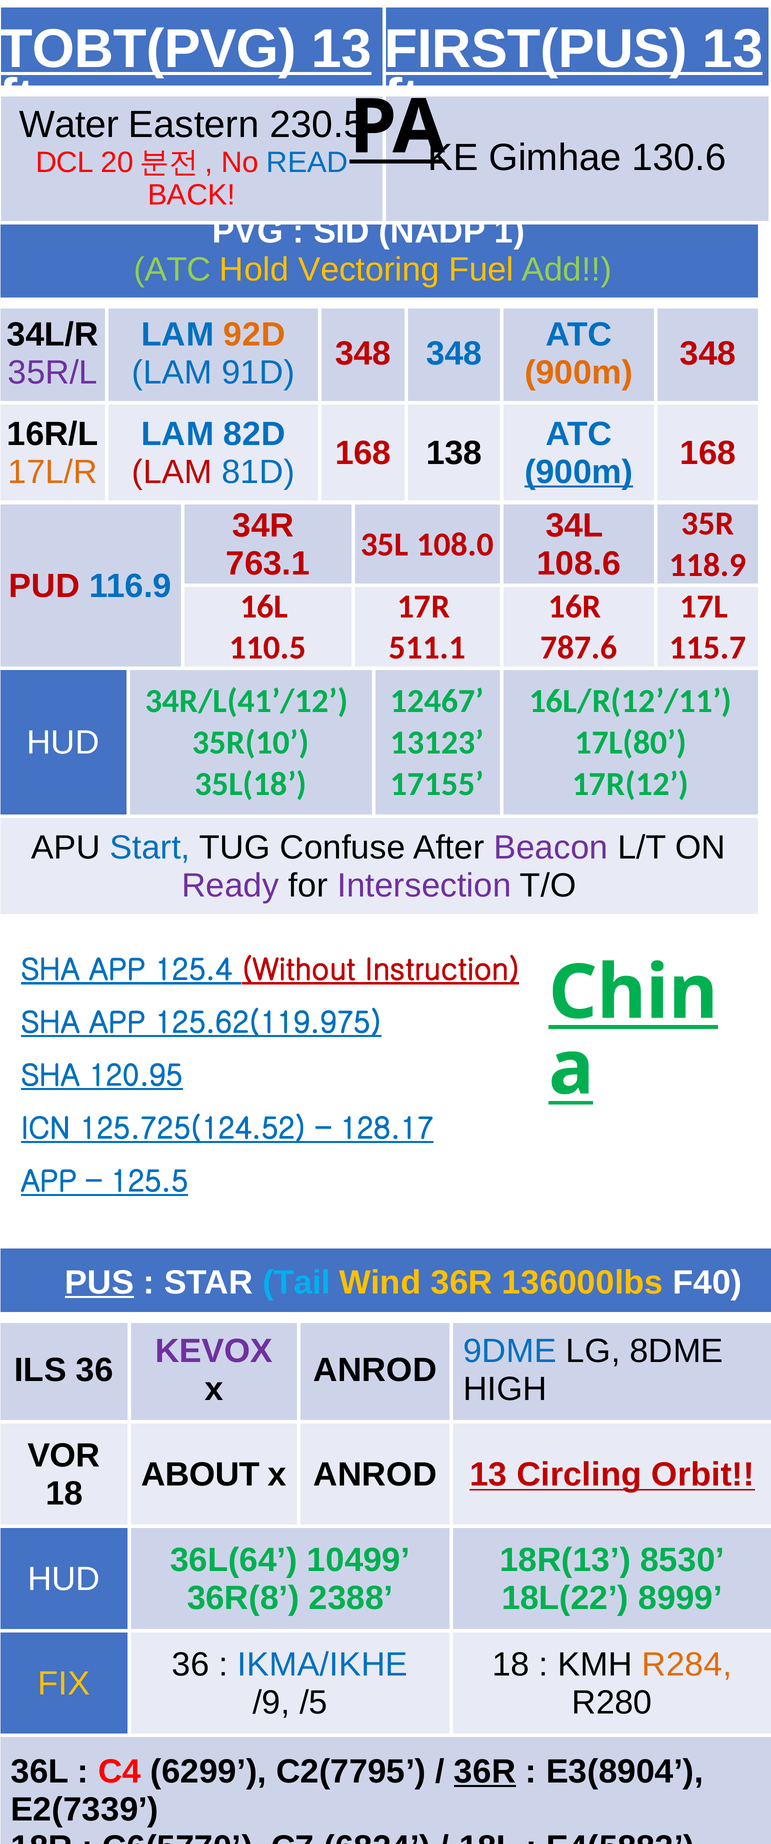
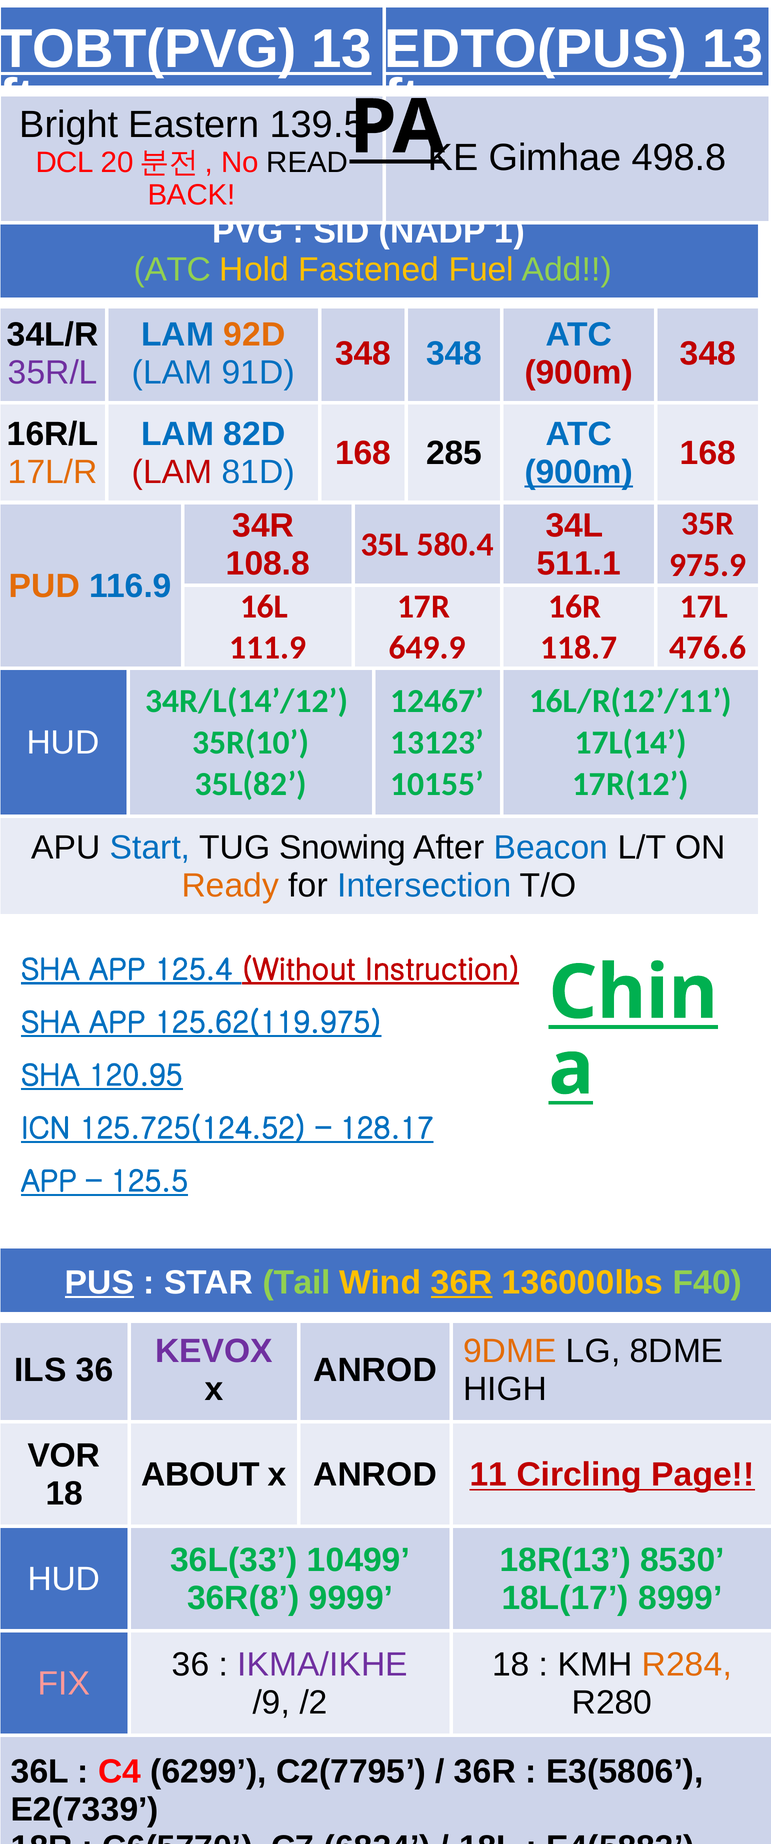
FIRST(PUS: FIRST(PUS -> EDTO(PUS (536, 49)
Water: Water -> Bright (69, 125)
230.5: 230.5 -> 139.5 (317, 125)
130.6: 130.6 -> 498.8 (679, 158)
READ colour: blue -> black (307, 162)
Vectoring: Vectoring -> Fastened (369, 270)
900m colour: orange -> red (579, 373)
138: 138 -> 285 (454, 453)
108.0: 108.0 -> 580.4 (455, 545)
763.1: 763.1 -> 108.8 (268, 564)
108.6: 108.6 -> 511.1 (579, 564)
118.9: 118.9 -> 975.9 (708, 565)
PUD colour: red -> orange (44, 586)
110.5: 110.5 -> 111.9 (268, 648)
511.1: 511.1 -> 649.9 (427, 648)
787.6: 787.6 -> 118.7 (579, 648)
115.7: 115.7 -> 476.6 (708, 648)
34R/L(41’/12: 34R/L(41’/12 -> 34R/L(14’/12 (247, 702)
17L(80: 17L(80 -> 17L(14 (631, 743)
35L(18: 35L(18 -> 35L(82 (251, 784)
17155: 17155 -> 10155 (437, 784)
Confuse: Confuse -> Snowing (343, 848)
Beacon colour: purple -> blue (551, 848)
Ready colour: purple -> orange (230, 886)
Intersection colour: purple -> blue (424, 886)
Tail colour: light blue -> light green (297, 1283)
36R underline: none -> present (462, 1283)
F40 colour: white -> light green (707, 1283)
9DME colour: blue -> orange (510, 1352)
ANROD 13: 13 -> 11 (488, 1475)
Orbit: Orbit -> Page (703, 1475)
36L(64: 36L(64 -> 36L(33 (234, 1561)
2388: 2388 -> 9999 (351, 1599)
18L(22: 18L(22 -> 18L(17 (565, 1599)
IKMA/IKHE colour: blue -> purple (323, 1665)
FIX colour: yellow -> pink (64, 1684)
/5: /5 -> /2 (314, 1703)
36R underline: present -> none (485, 1772)
E3(8904: E3(8904 -> E3(5806 (625, 1772)
